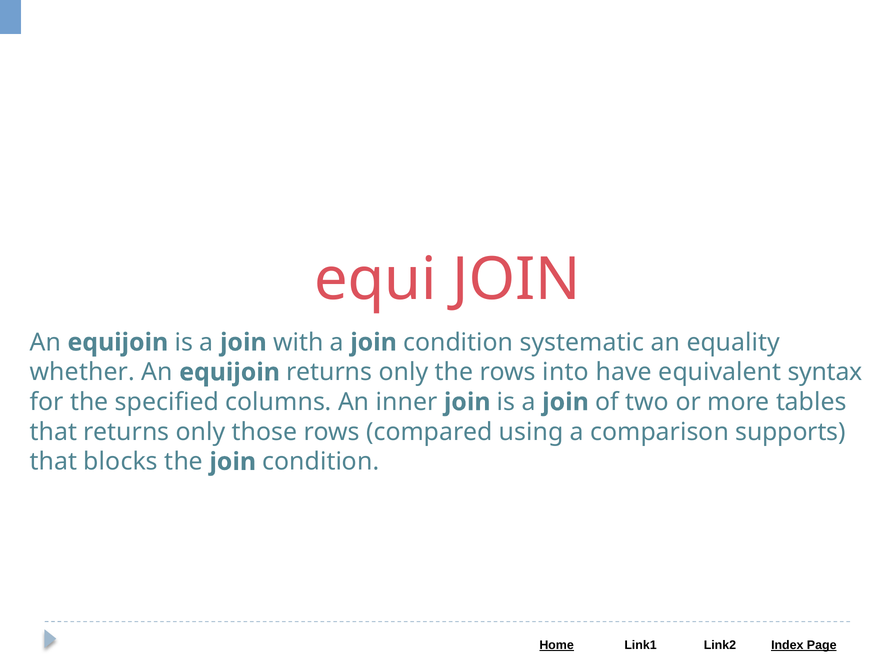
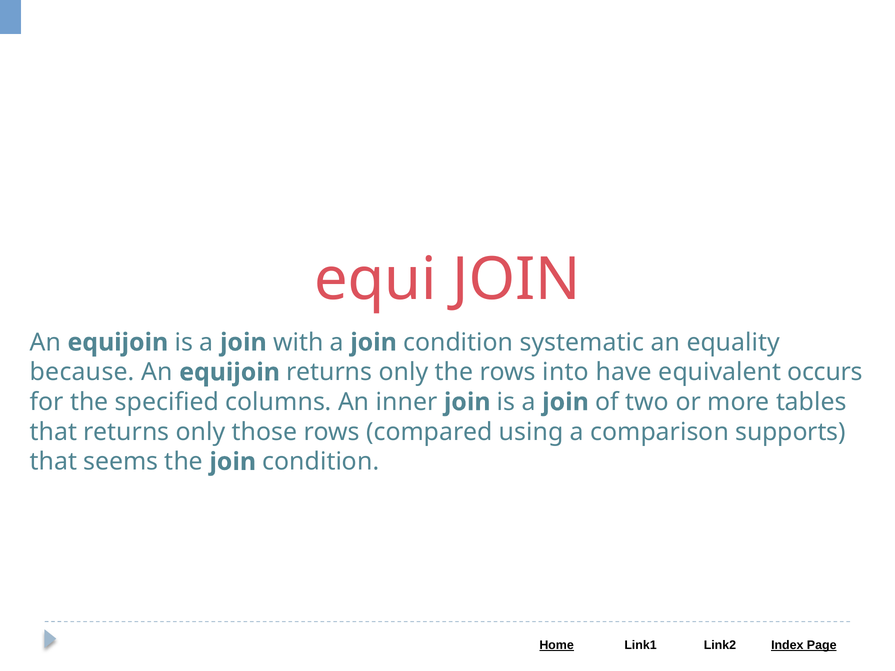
whether: whether -> because (82, 372)
syntax: syntax -> occurs (825, 372)
blocks: blocks -> seems (121, 462)
